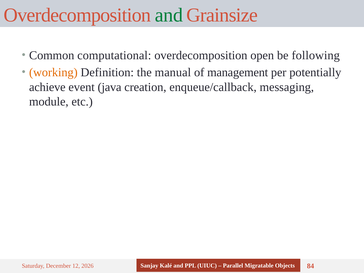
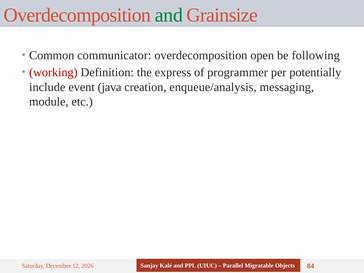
computational: computational -> communicator (114, 55)
working colour: orange -> red (53, 72)
manual: manual -> express (173, 72)
management: management -> programmer (238, 72)
achieve: achieve -> include (47, 87)
enqueue/callback: enqueue/callback -> enqueue/analysis (213, 87)
